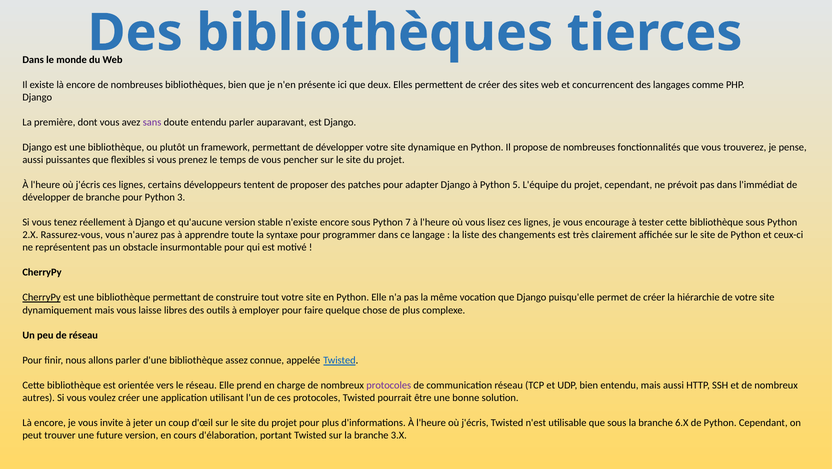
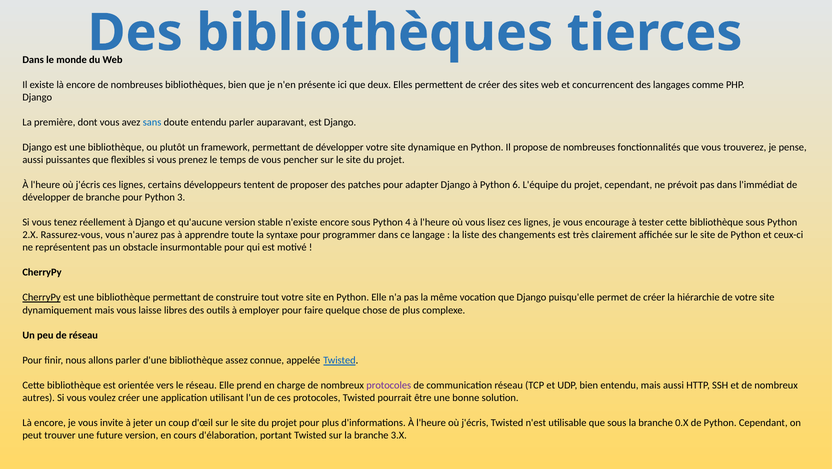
sans colour: purple -> blue (152, 122)
5: 5 -> 6 (516, 185)
7: 7 -> 4 (408, 223)
6.X: 6.X -> 0.X (682, 423)
